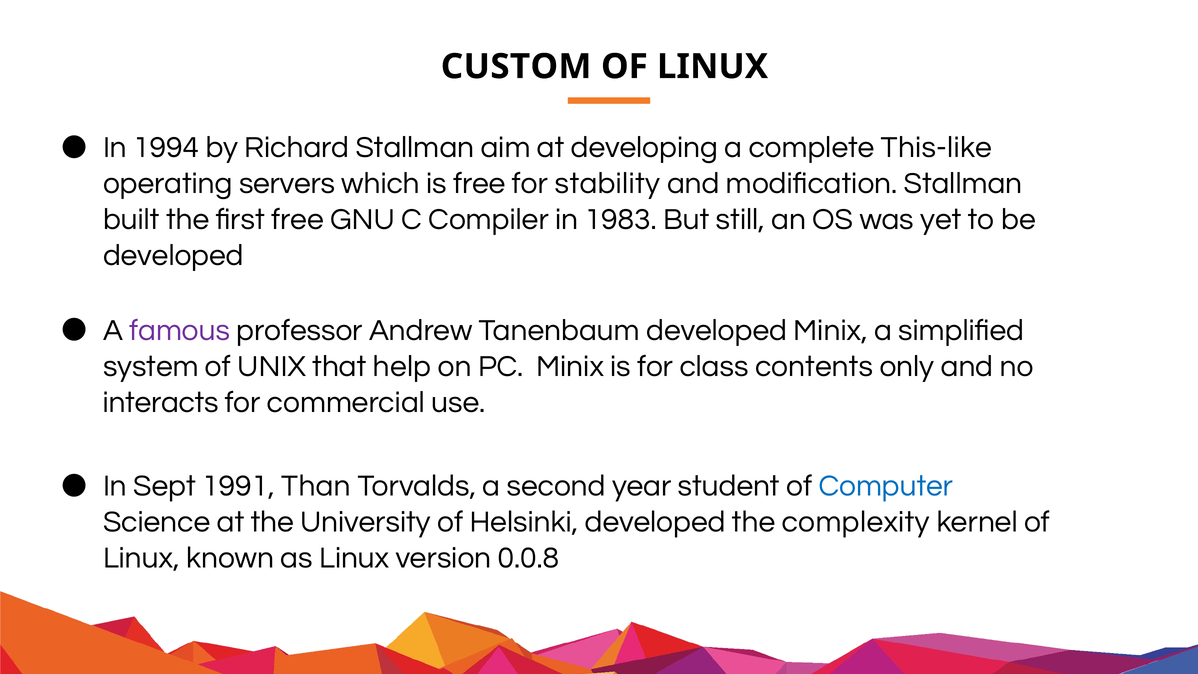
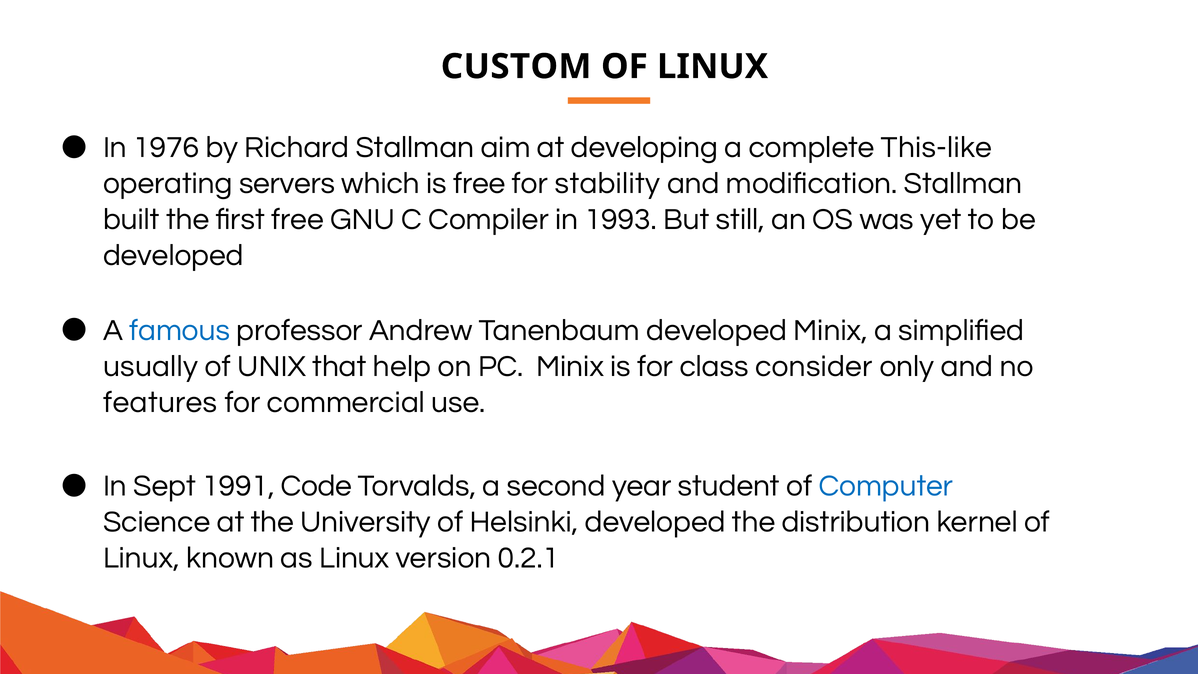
1994: 1994 -> 1976 (166, 147)
1983: 1983 -> 1993 (621, 219)
famous colour: purple -> blue (180, 330)
system: system -> usually (151, 366)
contents: contents -> consider (814, 366)
interacts: interacts -> features (160, 402)
Than: Than -> Code (316, 486)
complexity: complexity -> distribution (856, 522)
0.0.8: 0.0.8 -> 0.2.1 (528, 558)
